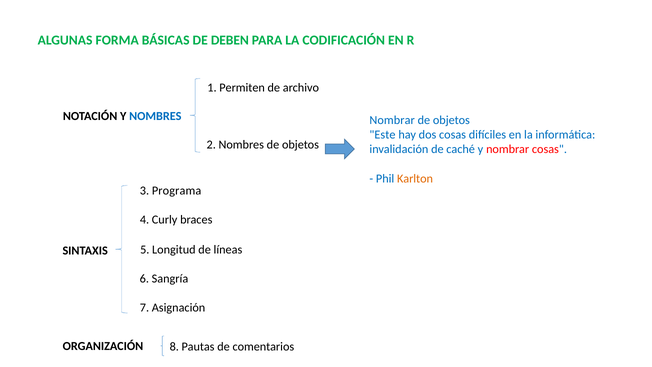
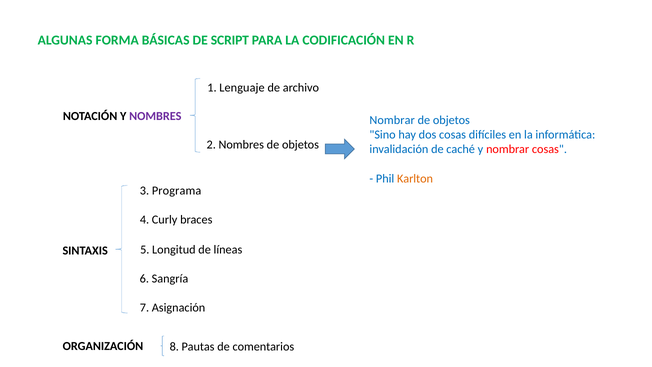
DEBEN: DEBEN -> SCRIPT (230, 40)
Permiten: Permiten -> Lenguaje (242, 88)
NOMBRES colour: blue -> purple (155, 116)
Este: Este -> Sino (383, 135)
